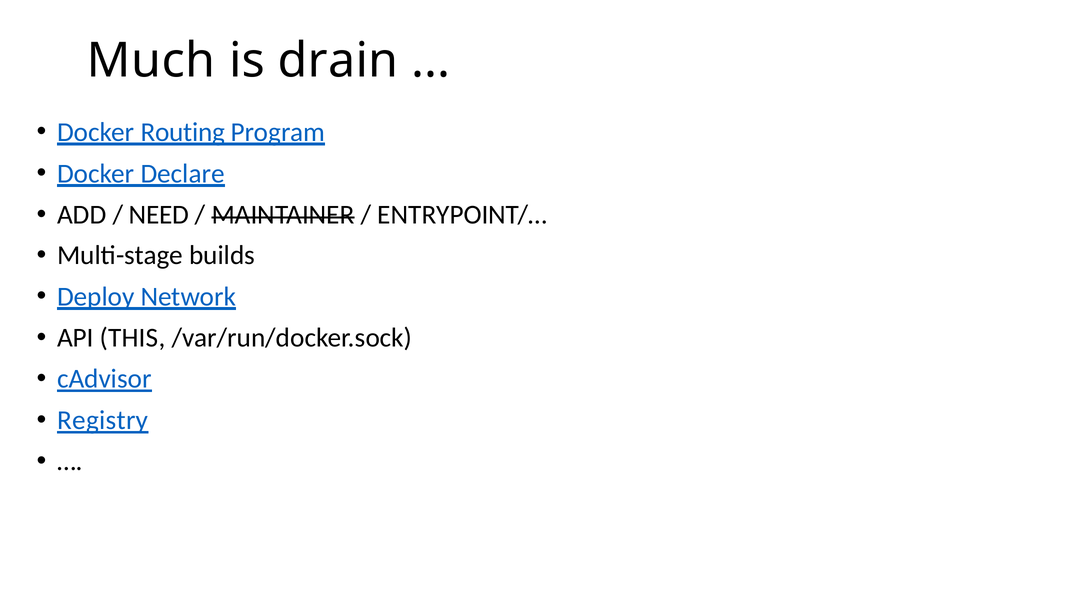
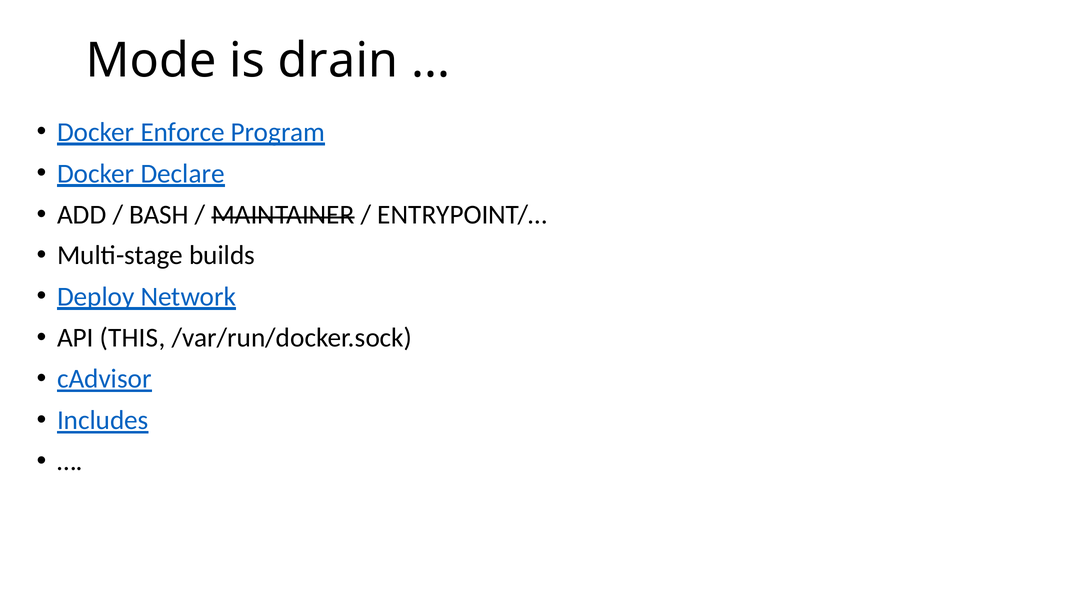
Much: Much -> Mode (151, 61)
Routing: Routing -> Enforce (183, 132)
NEED: NEED -> BASH (159, 214)
Registry: Registry -> Includes (103, 420)
